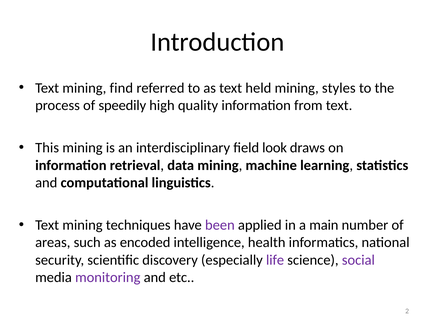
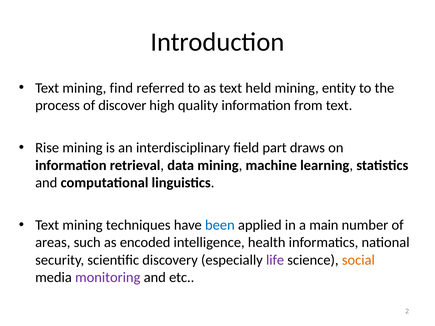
styles: styles -> entity (339, 88)
speedily: speedily -> discover (122, 105)
This: This -> Rise (47, 148)
look: look -> part (275, 148)
been colour: purple -> blue (220, 225)
social colour: purple -> orange (358, 260)
